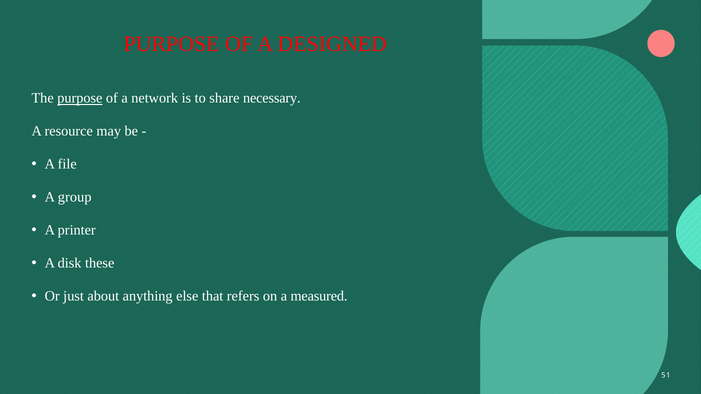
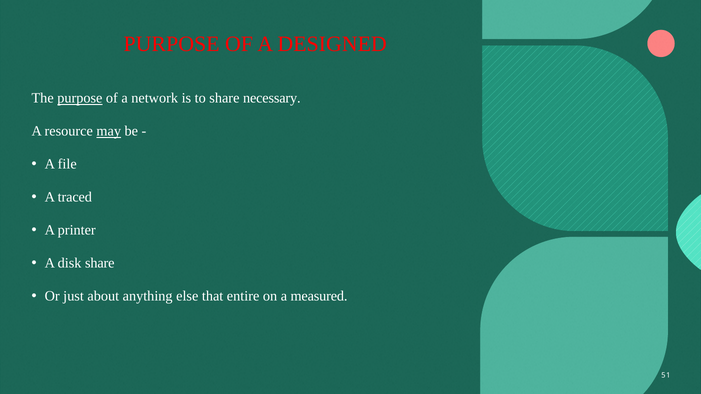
may underline: none -> present (109, 131)
group: group -> traced (75, 197)
disk these: these -> share (100, 263)
refers: refers -> entire (243, 296)
